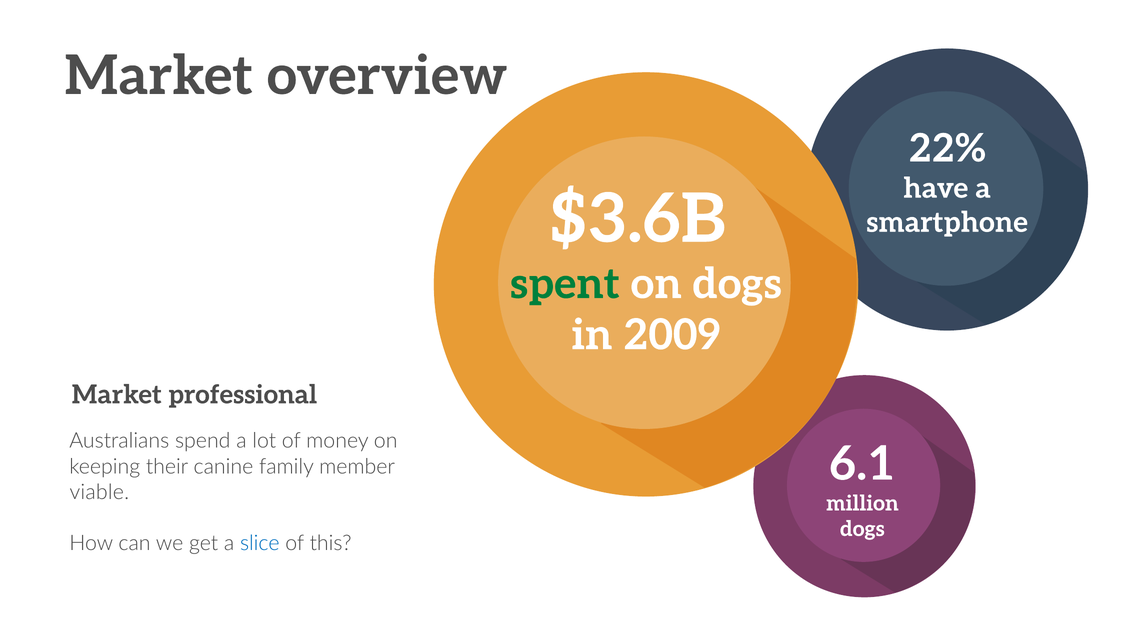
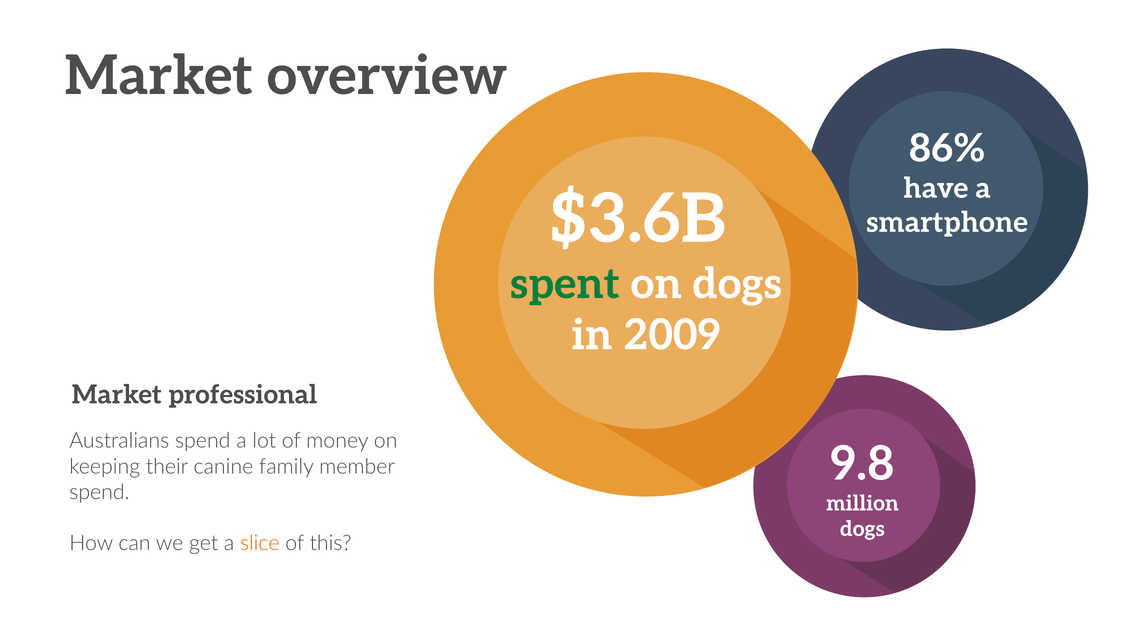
22%: 22% -> 86% (947, 149)
6.1: 6.1 -> 9.8 (862, 464)
viable: viable -> spend (99, 492)
slice colour: blue -> orange (260, 543)
